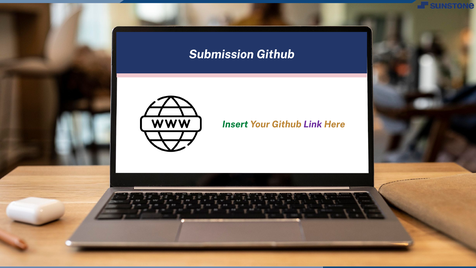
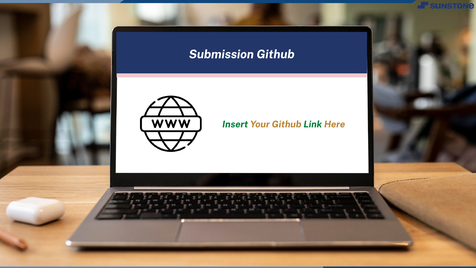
Link colour: purple -> green (313, 124)
